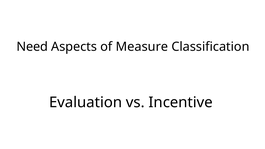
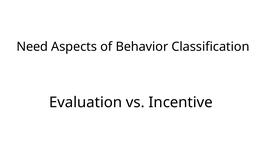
Measure: Measure -> Behavior (142, 47)
